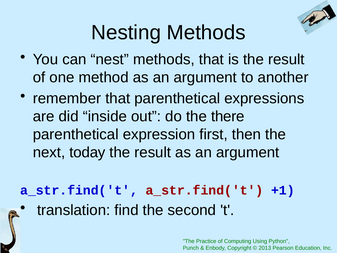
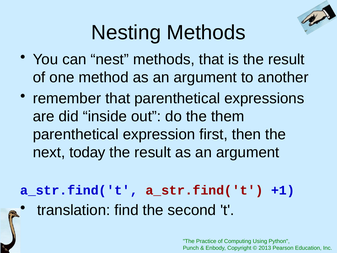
there: there -> them (228, 116)
